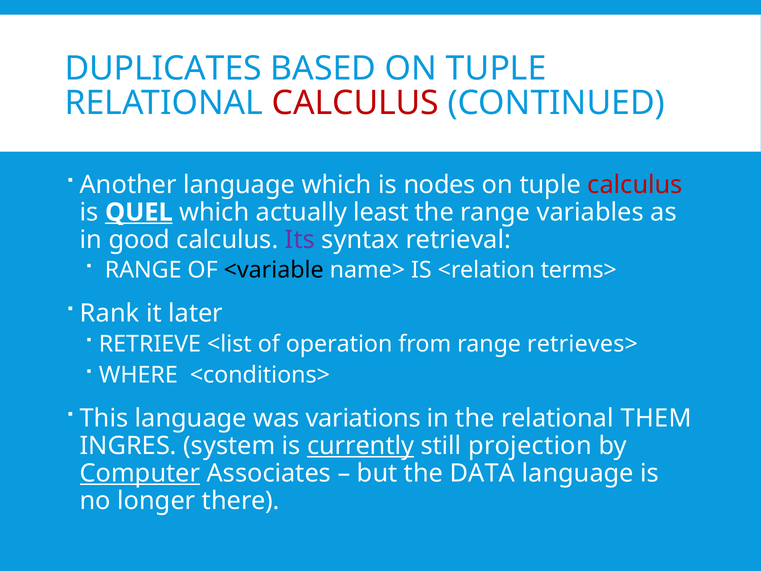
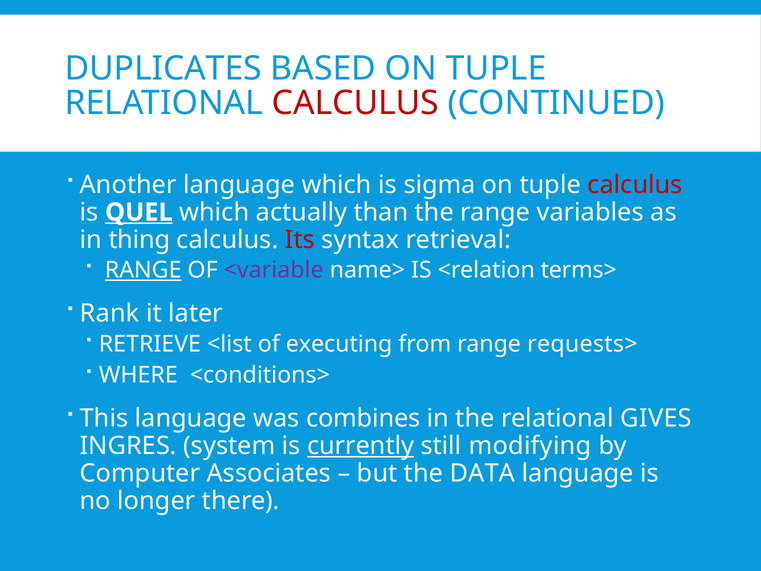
nodes: nodes -> sigma (439, 185)
least: least -> than (381, 212)
good: good -> thing (139, 240)
Its colour: purple -> red (300, 240)
RANGE underline: none -> present (143, 270)
<variable colour: black -> purple (274, 270)
operation: operation -> executing (339, 344)
retrieves>: retrieves> -> requests> (582, 344)
variations: variations -> combines (363, 418)
THEM: THEM -> GIVES (656, 418)
projection: projection -> modifying (530, 446)
Computer underline: present -> none (140, 473)
